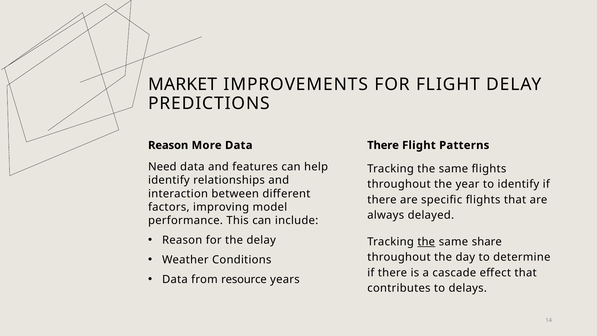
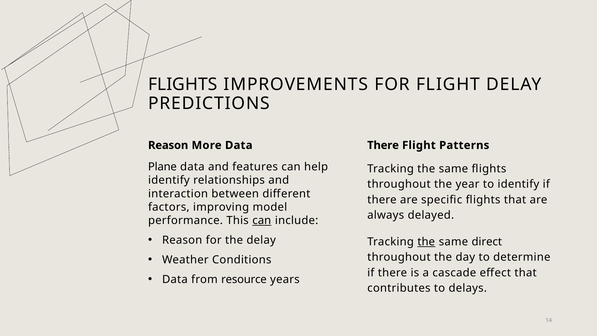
MARKET: MARKET -> FLIGHTS (183, 84)
Need: Need -> Plane (162, 167)
can underline: none -> present (262, 220)
share: share -> direct (487, 242)
